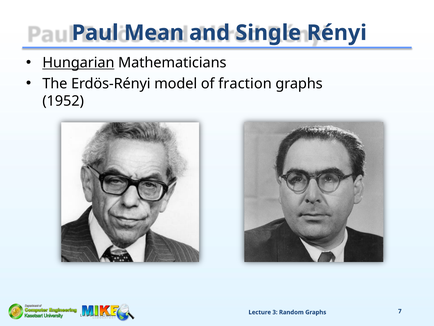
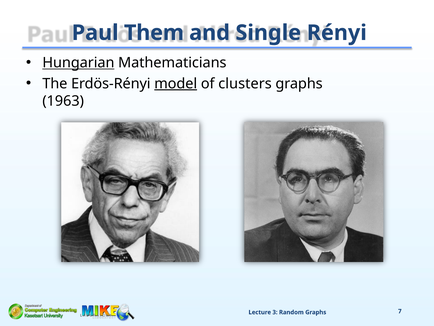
Mean: Mean -> Them (154, 33)
model underline: none -> present (176, 83)
fraction: fraction -> clusters (245, 83)
1952: 1952 -> 1963 (63, 101)
